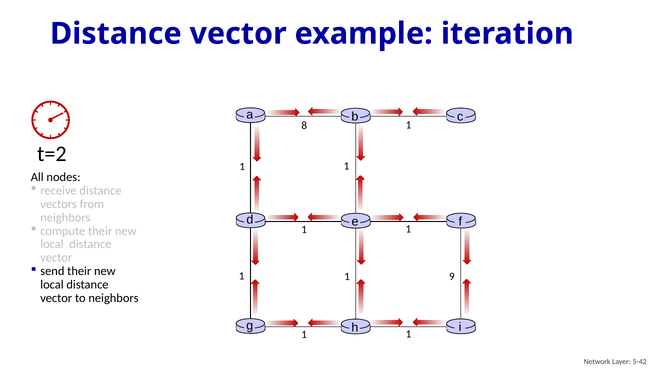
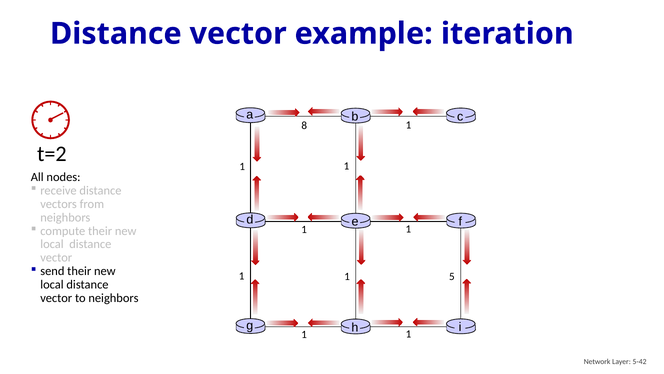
9: 9 -> 5 (452, 276)
